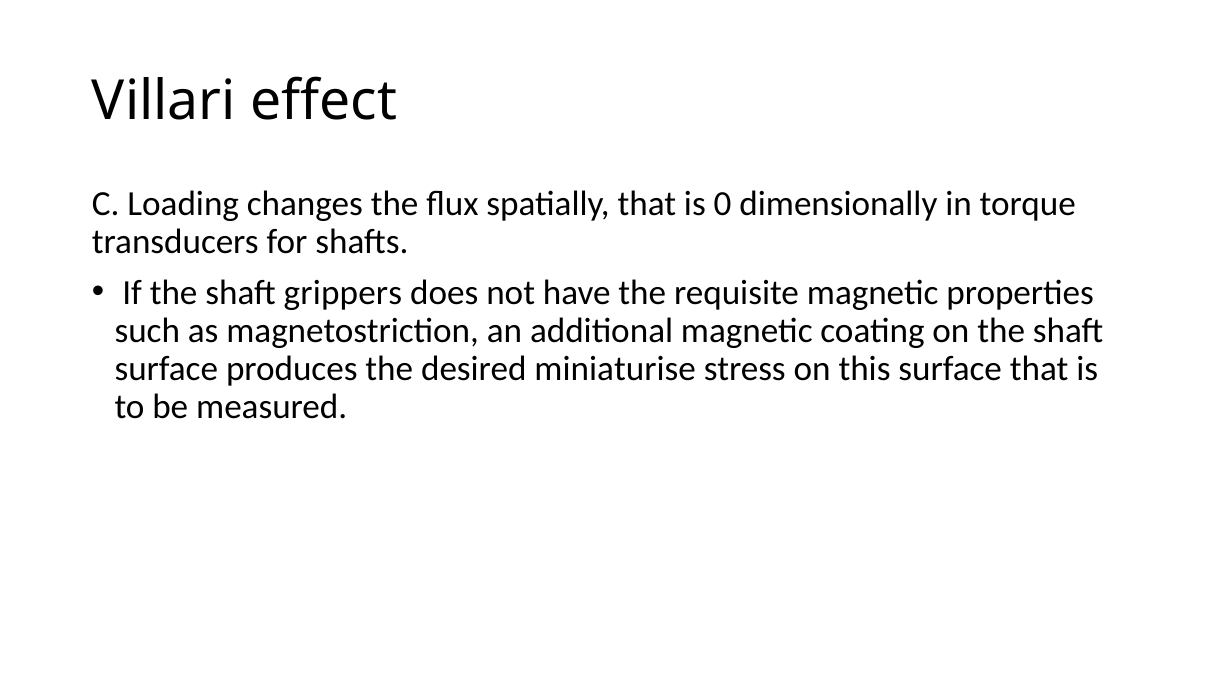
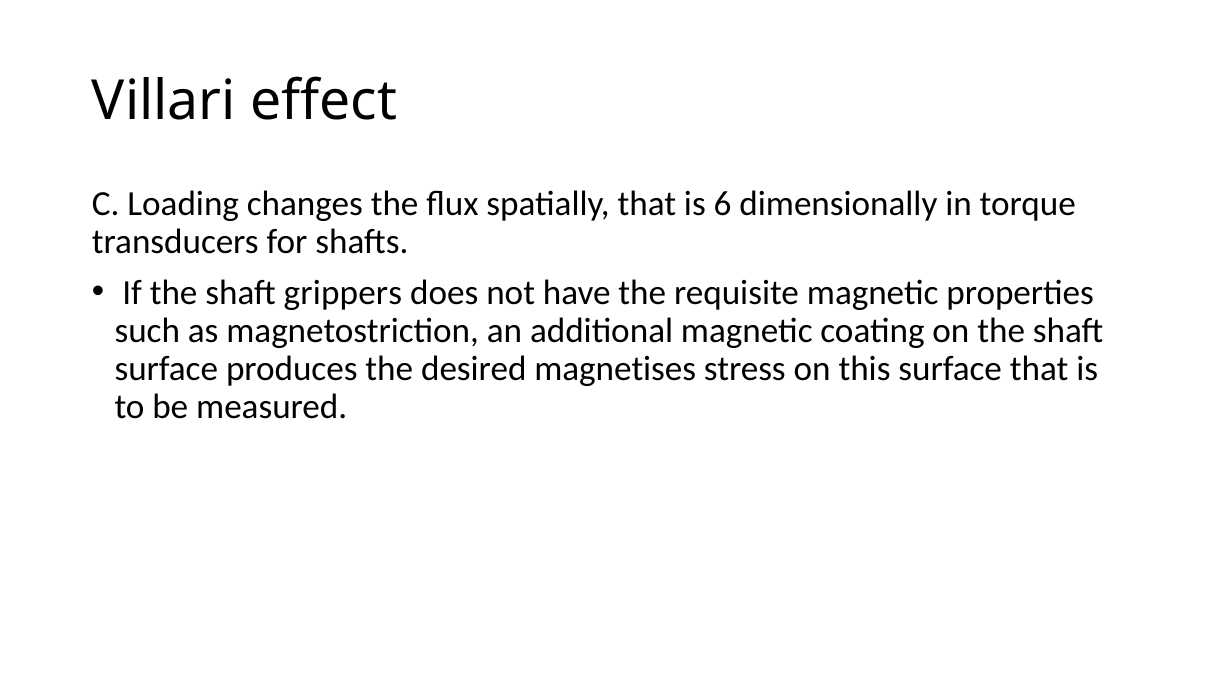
0: 0 -> 6 (723, 204)
miniaturise: miniaturise -> magnetises (615, 368)
